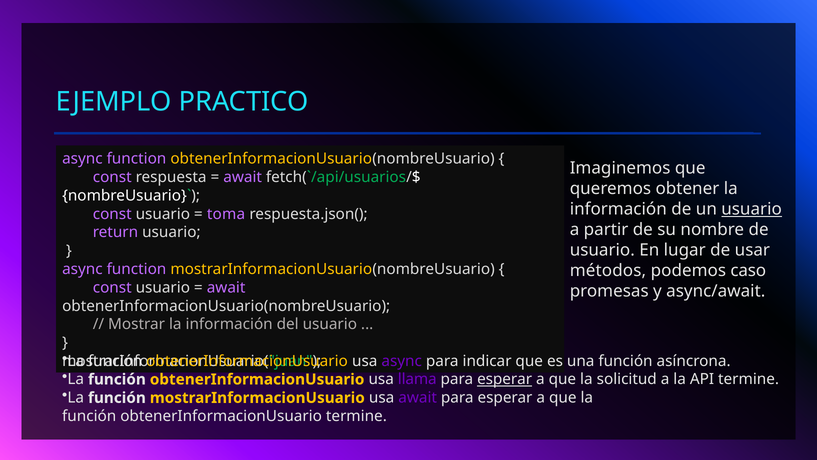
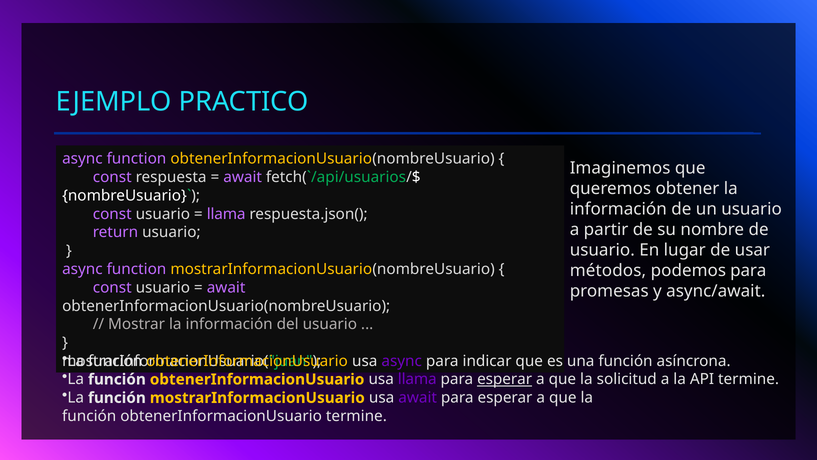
usuario underline: present -> none (752, 209)
toma: toma -> llama (226, 214)
podemos caso: caso -> para (748, 270)
